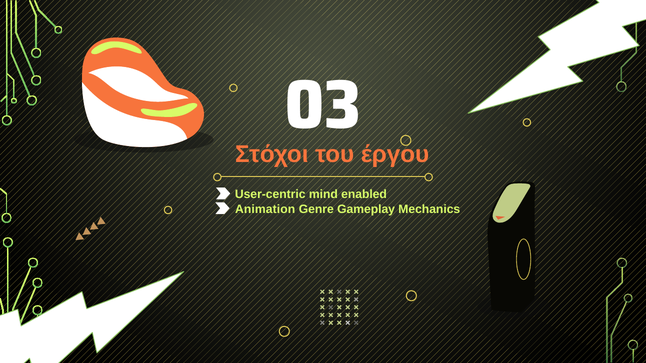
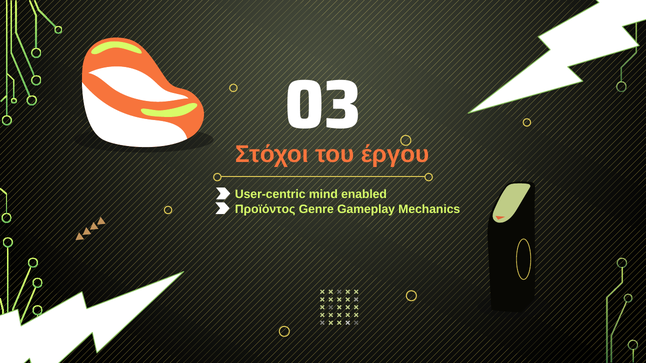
Animation: Animation -> Προϊόντος (265, 209)
